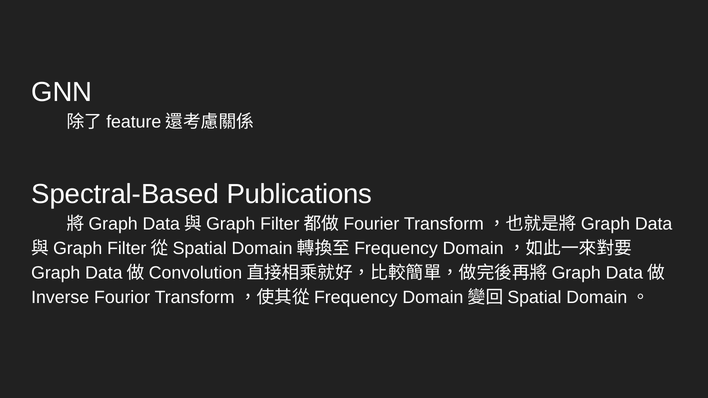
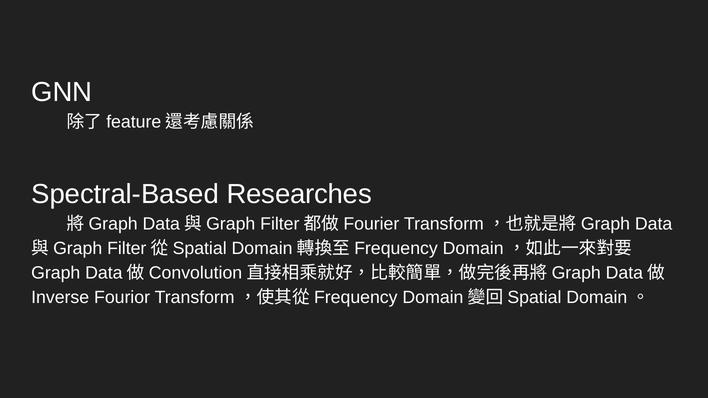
Publications: Publications -> Researches (299, 195)
